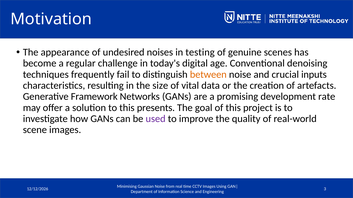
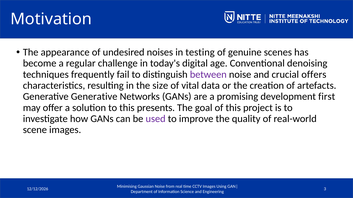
between colour: orange -> purple (208, 75)
inputs: inputs -> offers (314, 75)
Generative Framework: Framework -> Generative (94, 97)
rate: rate -> first (327, 97)
